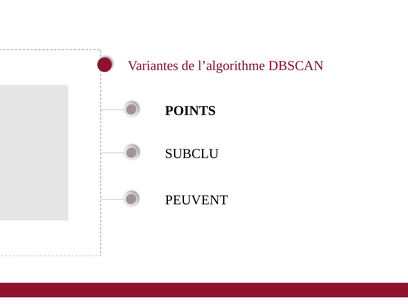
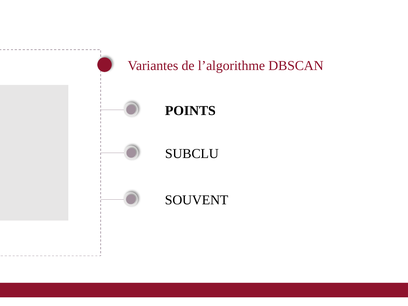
PEUVENT: PEUVENT -> SOUVENT (197, 200)
